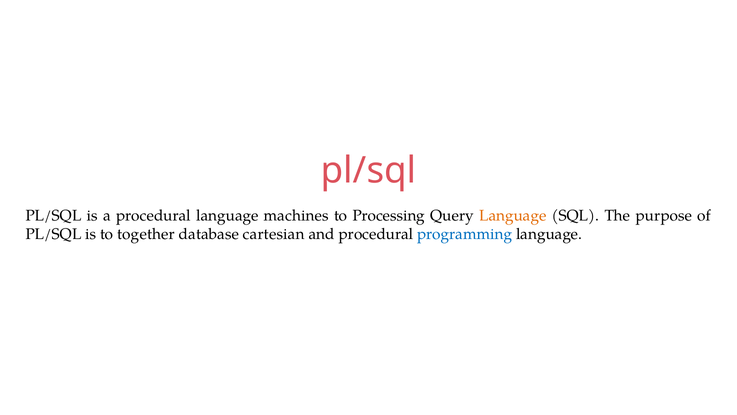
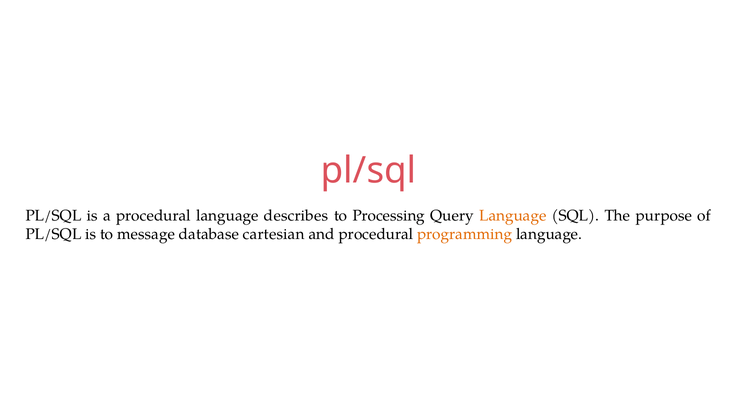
machines: machines -> describes (296, 216)
together: together -> message (146, 234)
programming colour: blue -> orange (465, 234)
